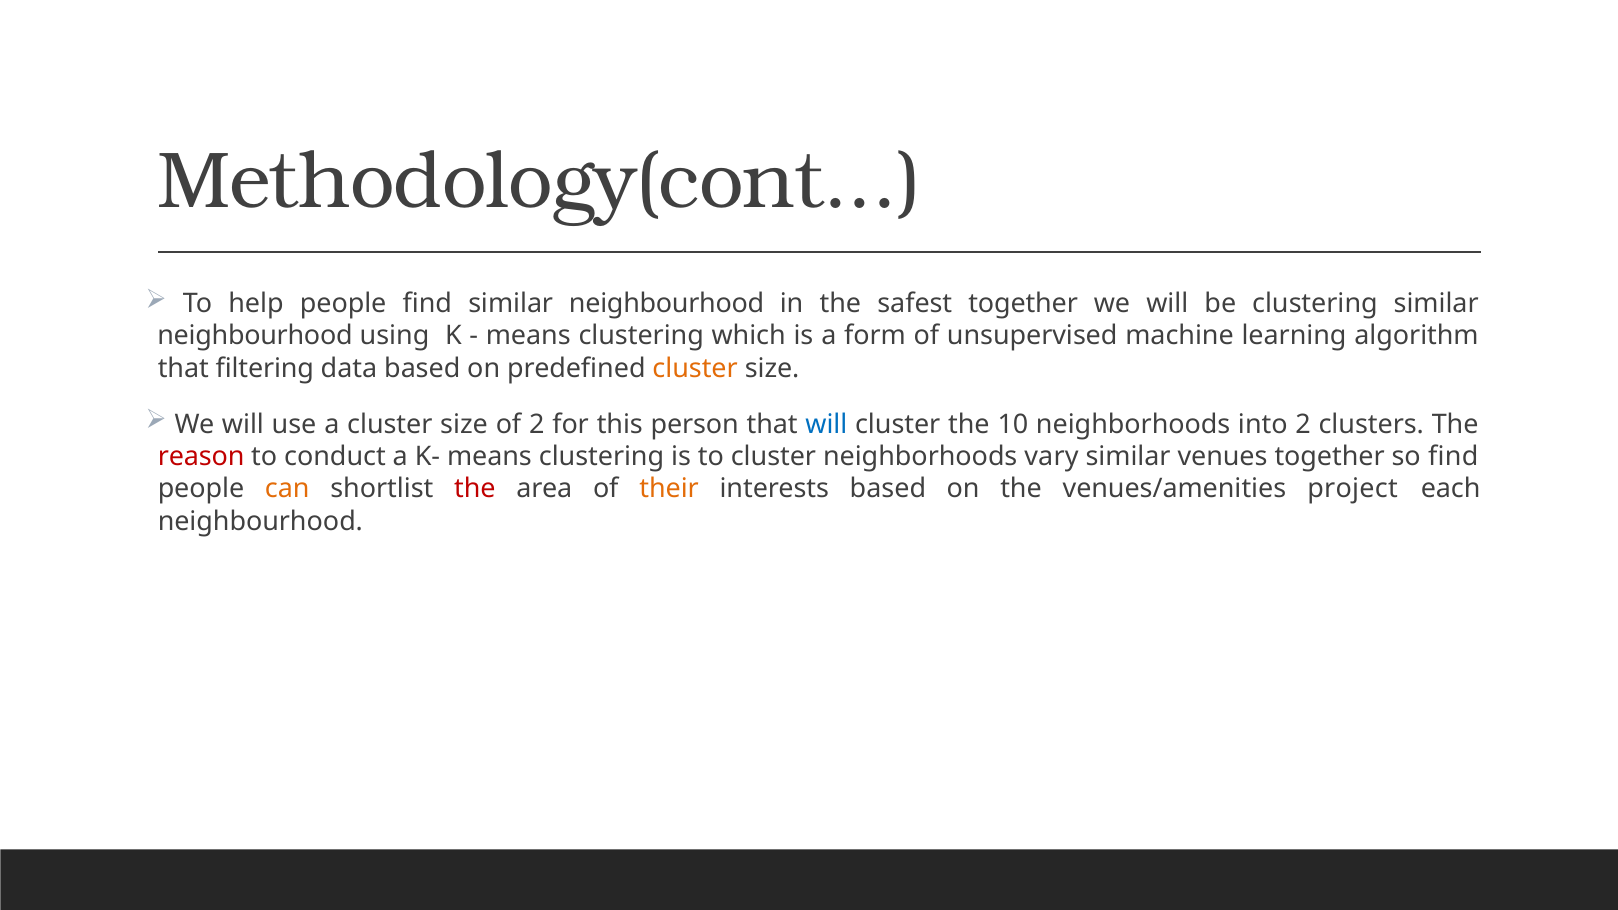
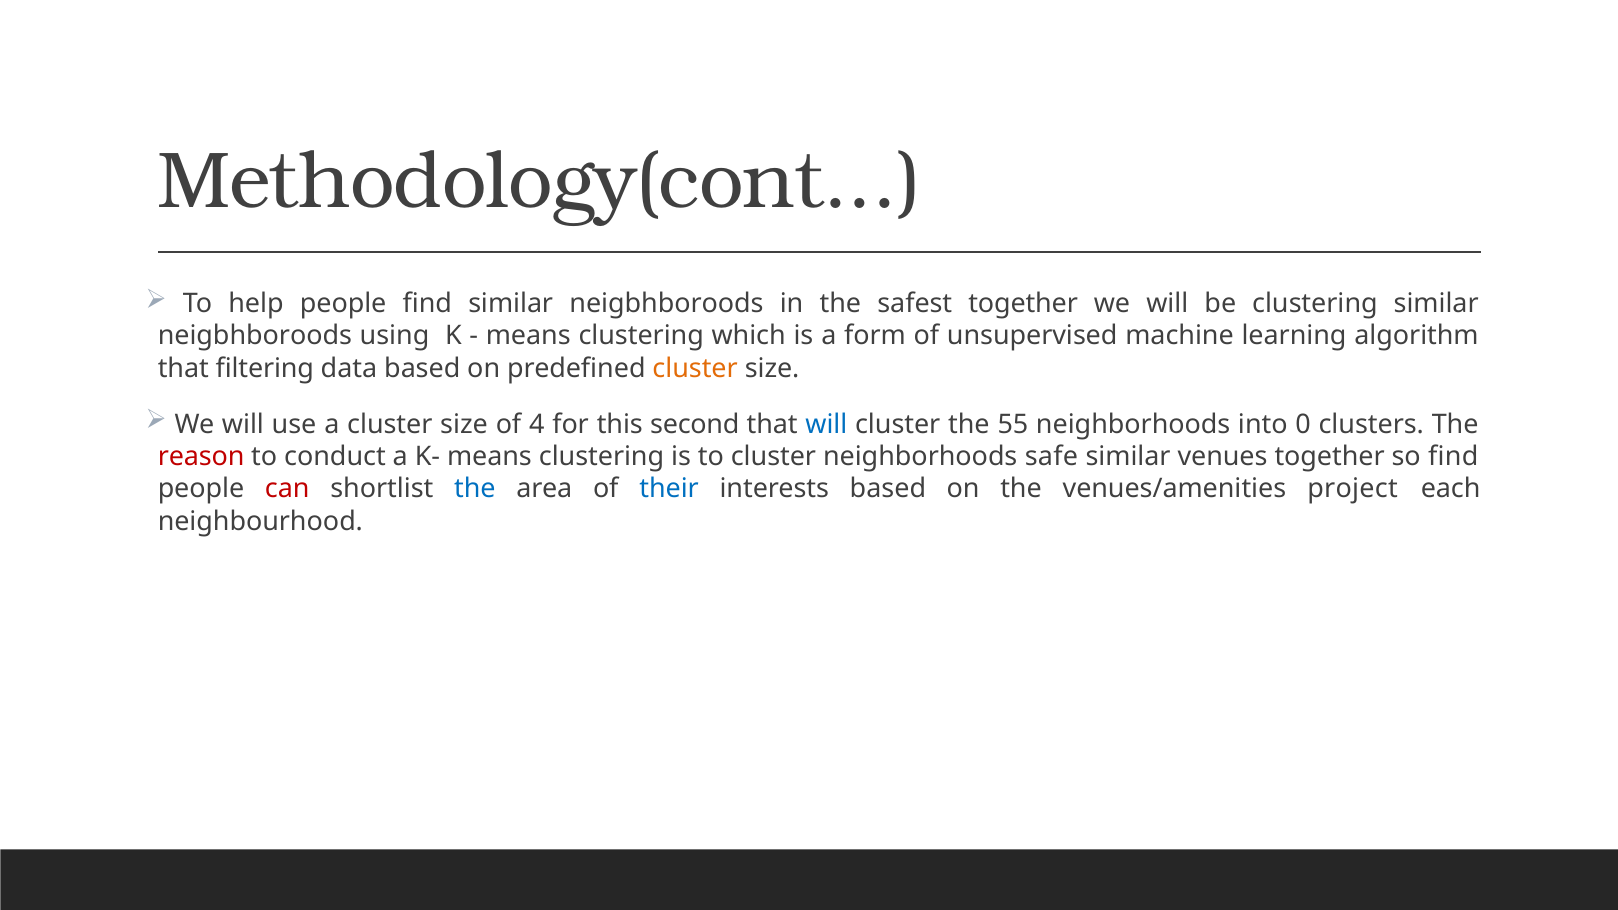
find similar neighbourhood: neighbourhood -> neigbhboroods (667, 304)
neighbourhood: neighbourhood -> neigbhboroods (255, 336)
of 2: 2 -> 4 (537, 424)
person: person -> second (695, 424)
10: 10 -> 55 (1013, 424)
into 2: 2 -> 0 (1303, 424)
vary: vary -> safe (1051, 457)
can colour: orange -> red (287, 489)
the colour: red -> blue (475, 489)
their colour: orange -> blue (669, 489)
